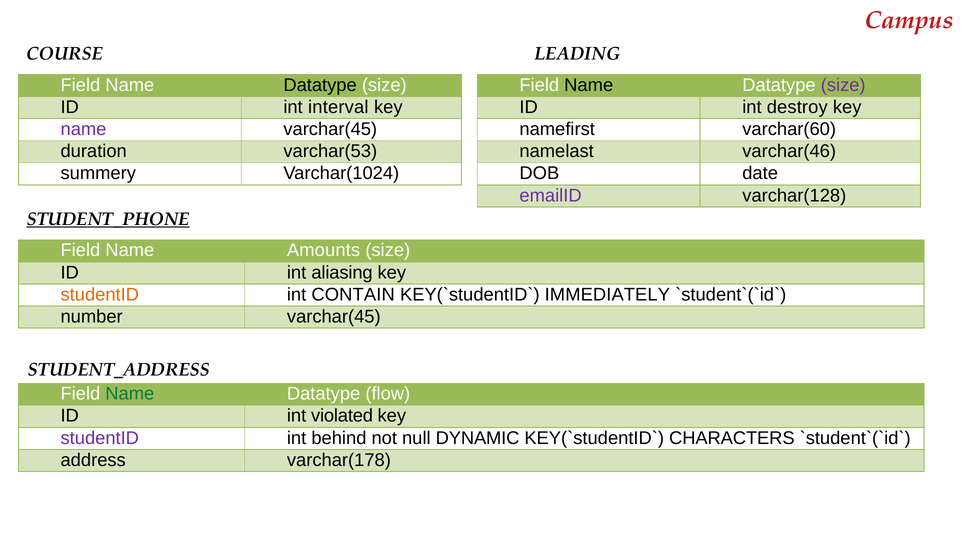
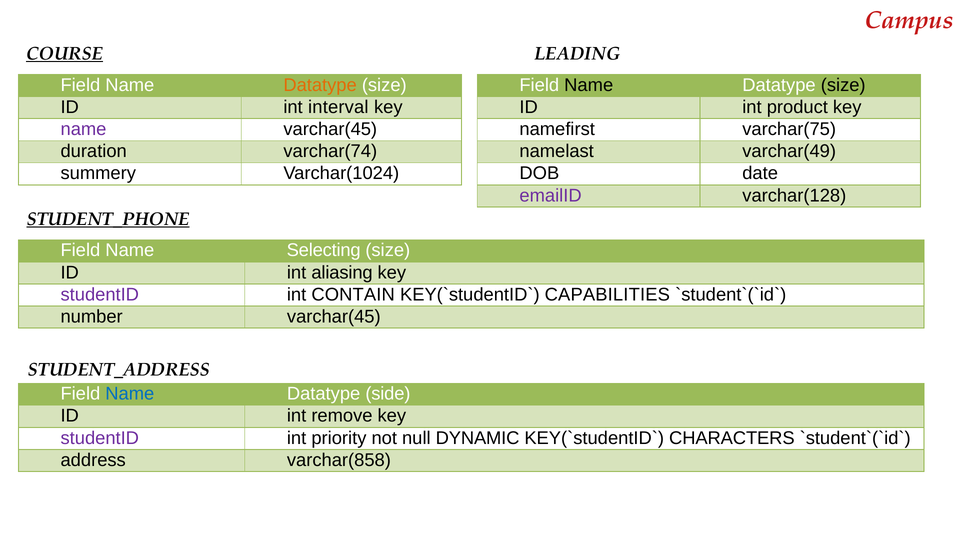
COURSE underline: none -> present (65, 54)
Datatype colour: black -> orange (320, 85)
size colour: purple -> black (843, 85)
destroy: destroy -> product (797, 107)
varchar(60: varchar(60 -> varchar(75 (789, 129)
varchar(53: varchar(53 -> varchar(74 (330, 151)
varchar(46: varchar(46 -> varchar(49 (789, 151)
Amounts: Amounts -> Selecting (324, 250)
studentID colour: orange -> purple (100, 294)
IMMEDIATELY: IMMEDIATELY -> CAPABILITIES (607, 294)
Name colour: green -> blue (130, 394)
flow: flow -> side (388, 394)
violated: violated -> remove (342, 416)
behind: behind -> priority (339, 438)
varchar(178: varchar(178 -> varchar(858 (339, 460)
